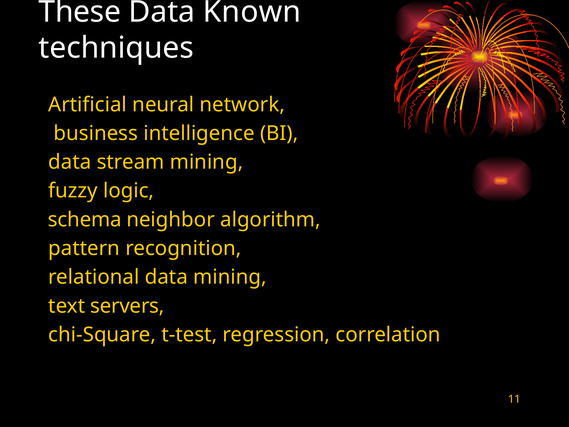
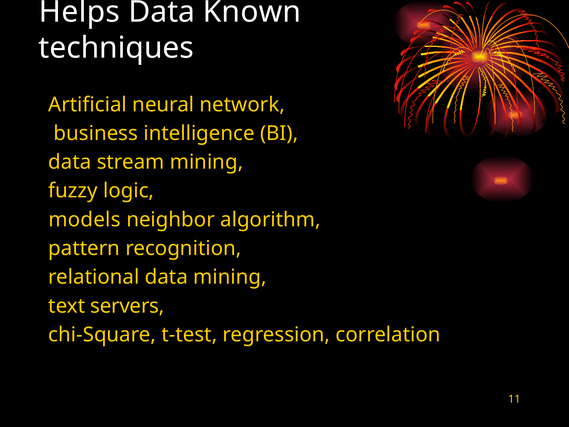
These: These -> Helps (80, 12)
schema: schema -> models (85, 219)
